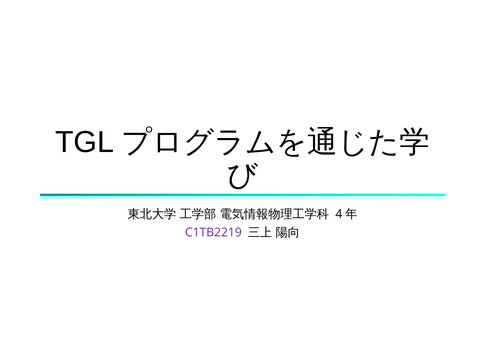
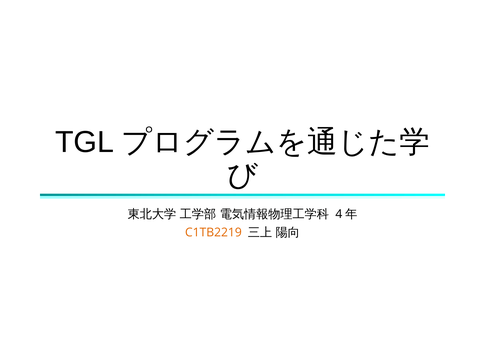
C1TB2219 colour: purple -> orange (213, 232)
